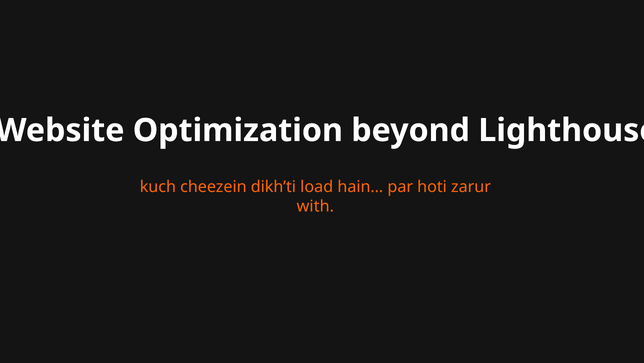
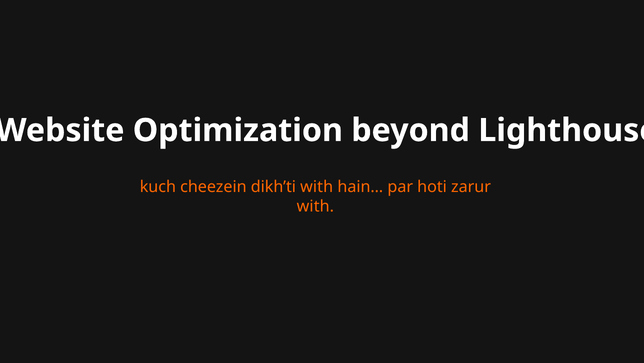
dikh’ti load: load -> with (317, 187)
